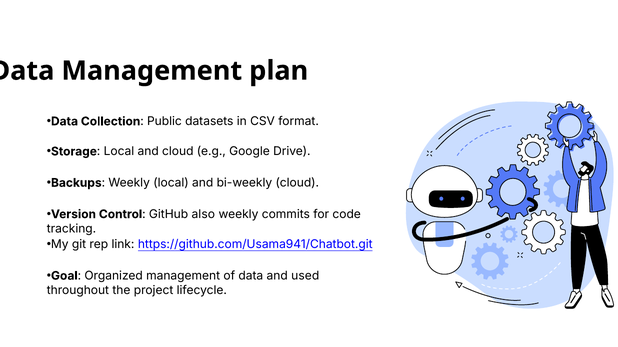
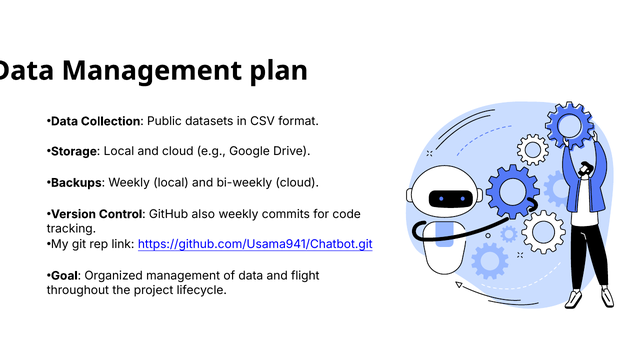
used: used -> flight (305, 276)
